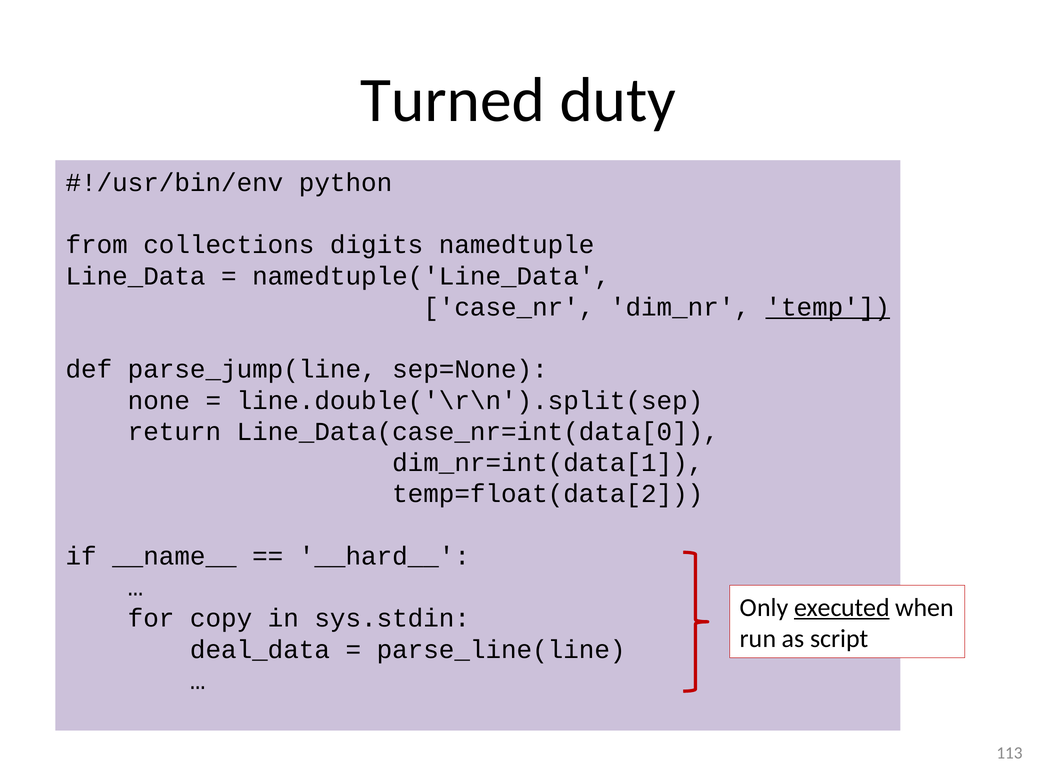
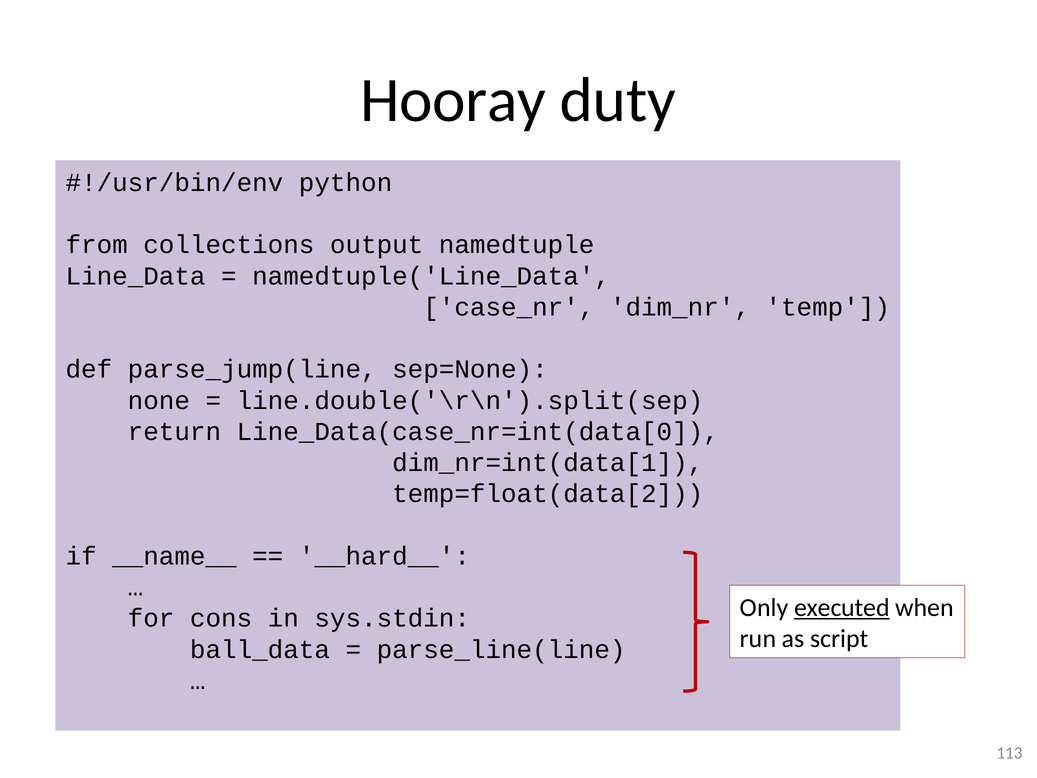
Turned: Turned -> Hooray (453, 100)
digits: digits -> output (377, 245)
temp underline: present -> none (828, 307)
copy: copy -> cons (221, 618)
deal_data: deal_data -> ball_data (260, 649)
